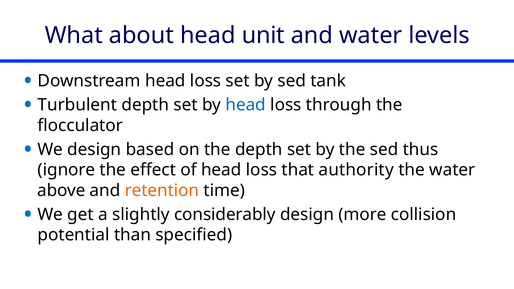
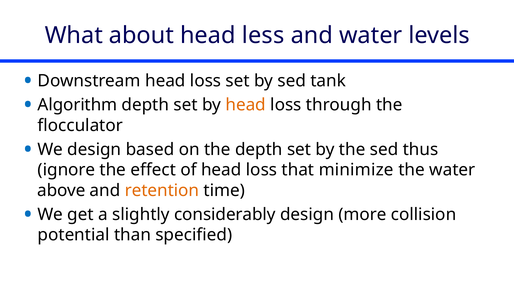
unit: unit -> less (263, 35)
Turbulent: Turbulent -> Algorithm (77, 105)
head colour: blue -> orange (246, 105)
authority: authority -> minimize (356, 170)
